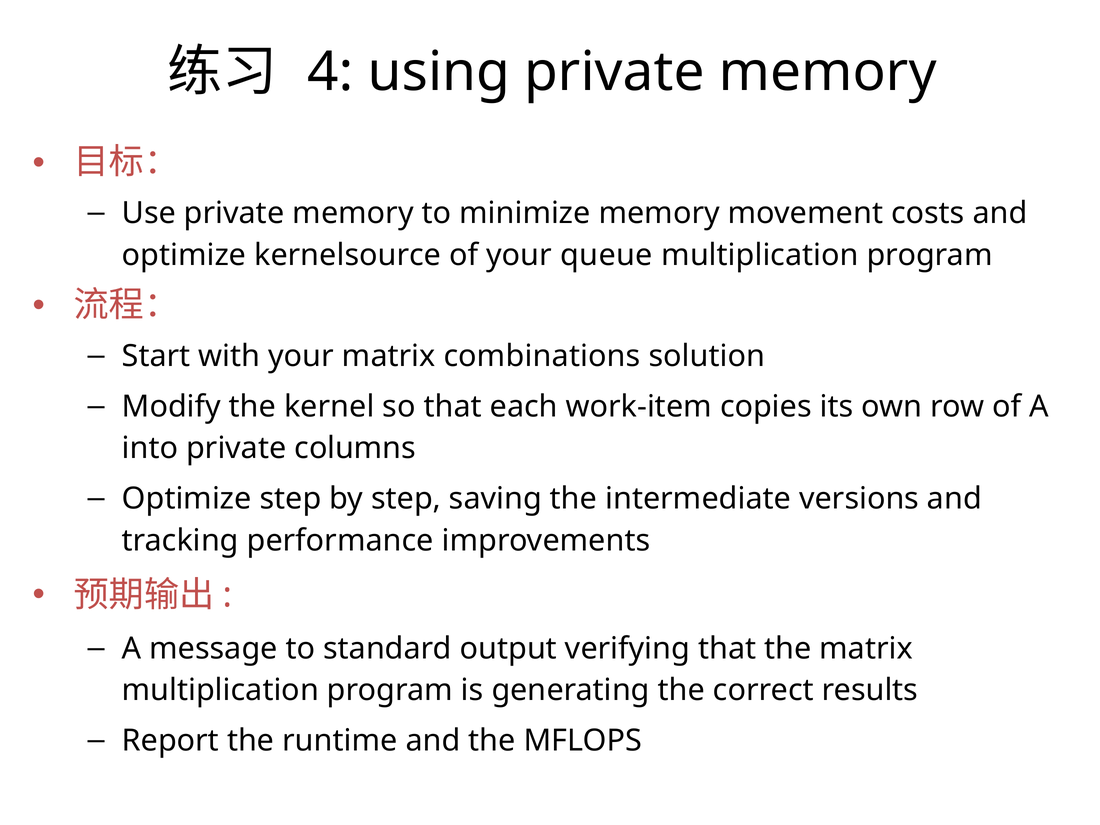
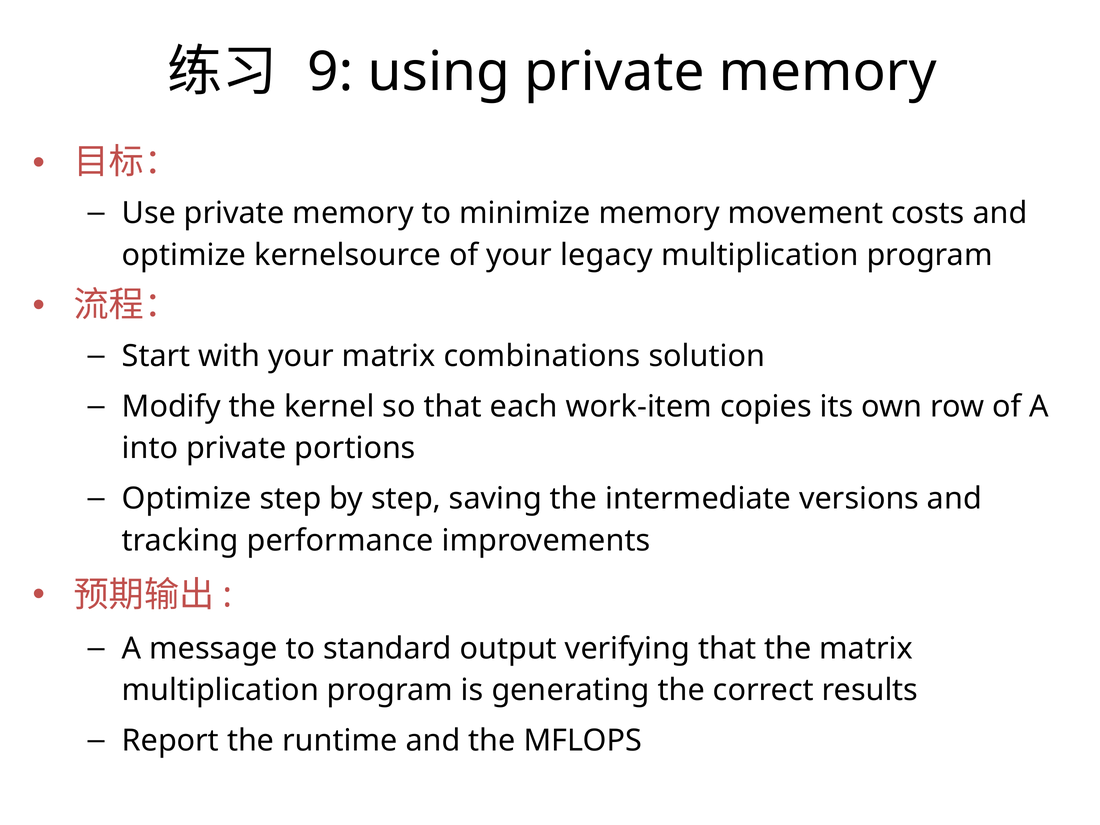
4: 4 -> 9 (330, 72)
queue: queue -> legacy (607, 255)
columns: columns -> portions (355, 448)
